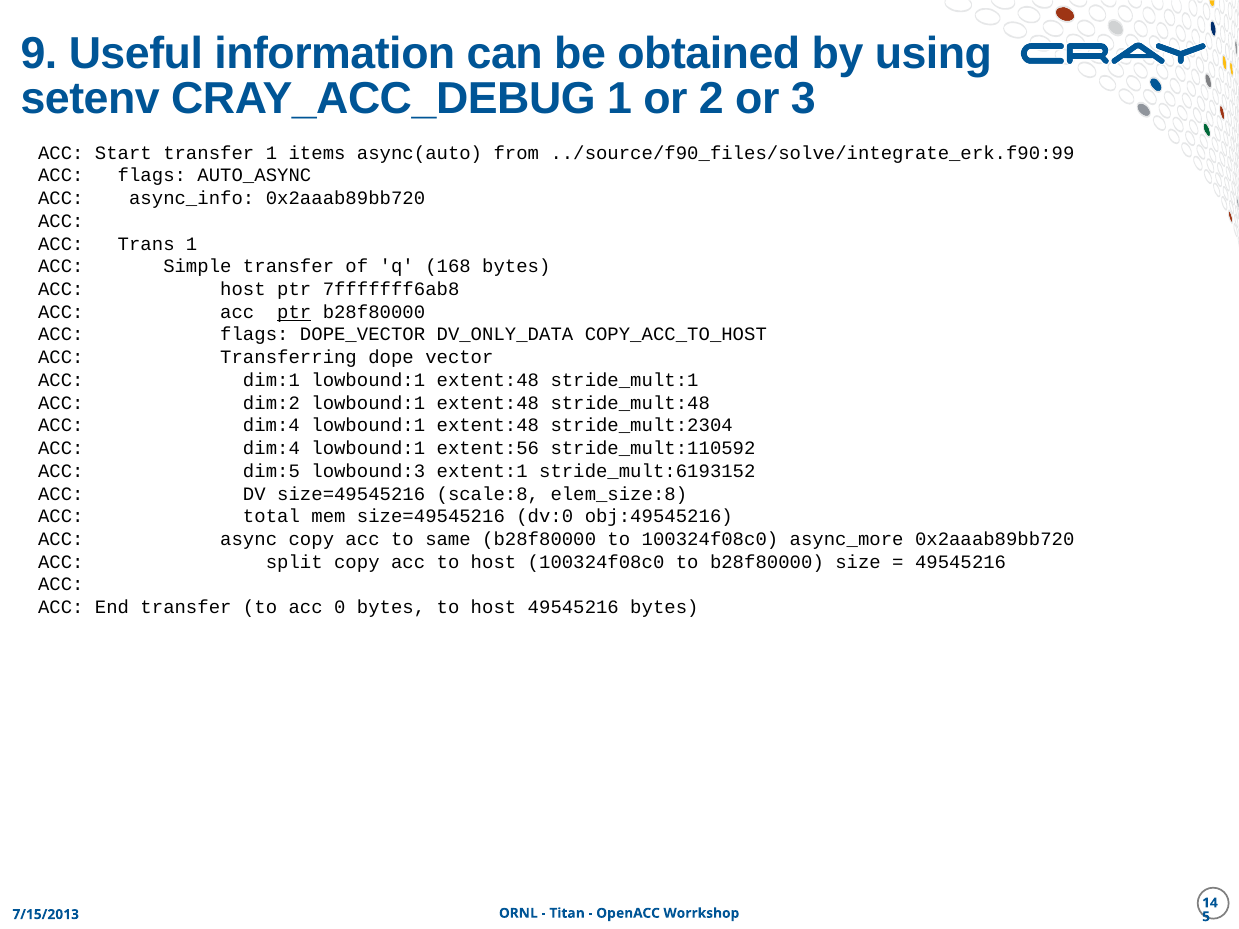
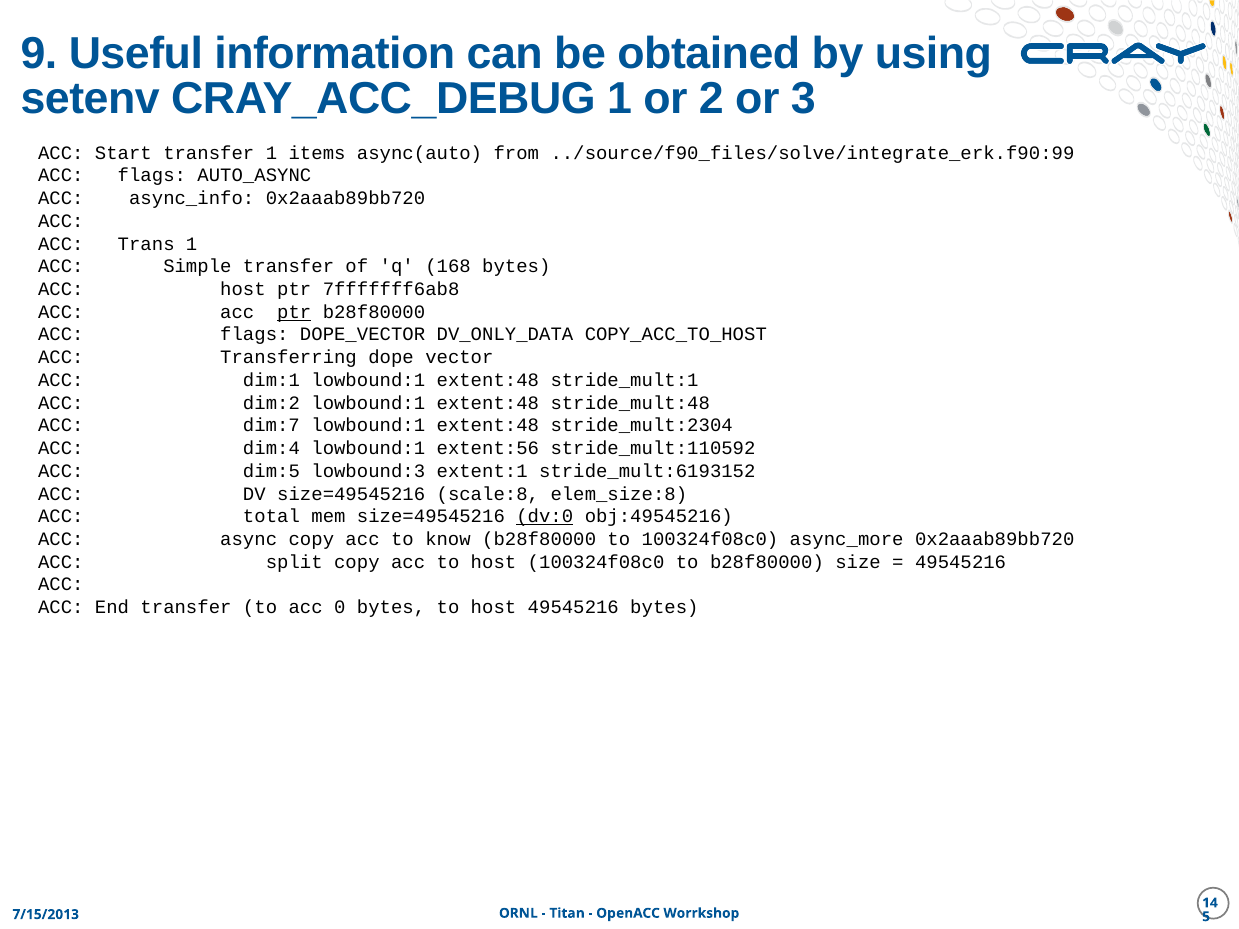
dim:4: dim:4 -> dim:7 (271, 426)
dv:0 underline: none -> present (545, 517)
same: same -> know (448, 539)
